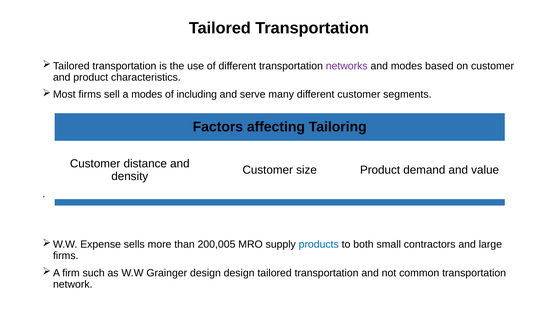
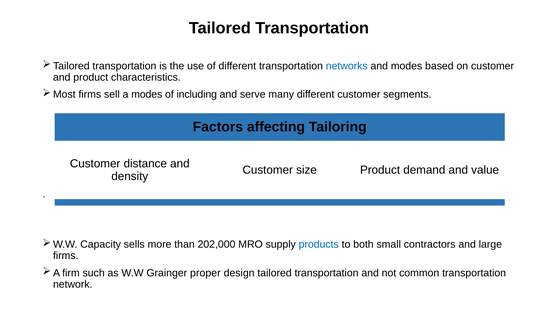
networks colour: purple -> blue (347, 66)
Expense: Expense -> Capacity (101, 244)
200,005: 200,005 -> 202,000 (216, 244)
Grainger design: design -> proper (205, 273)
